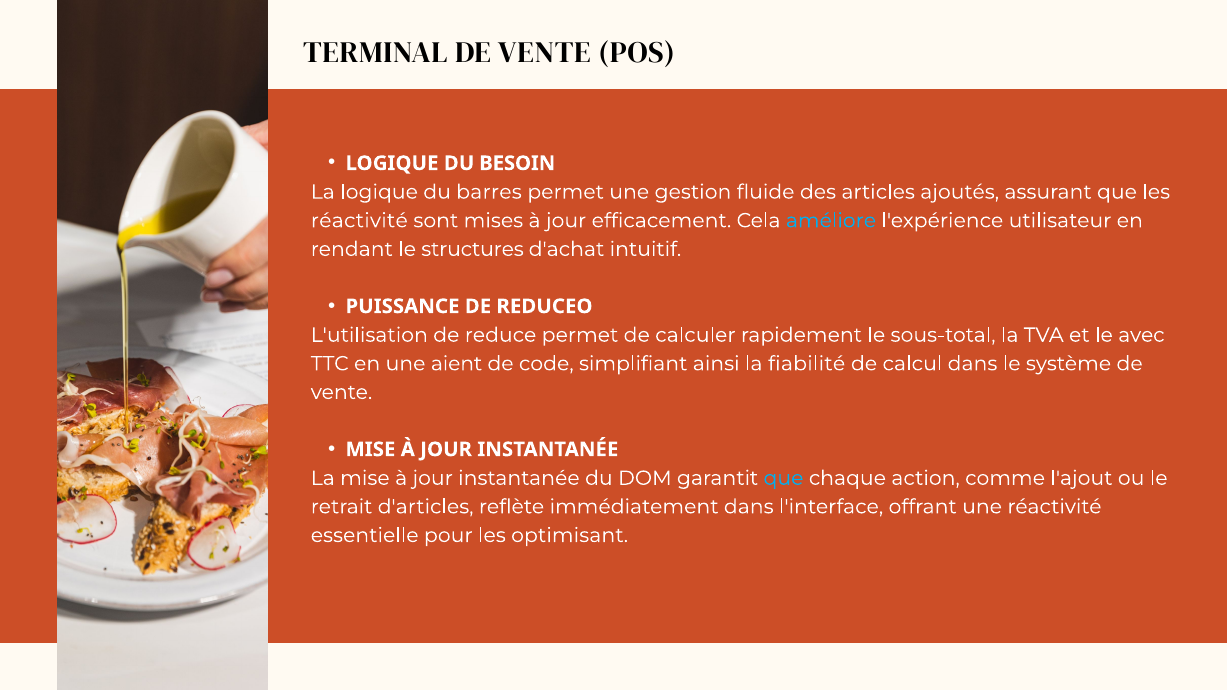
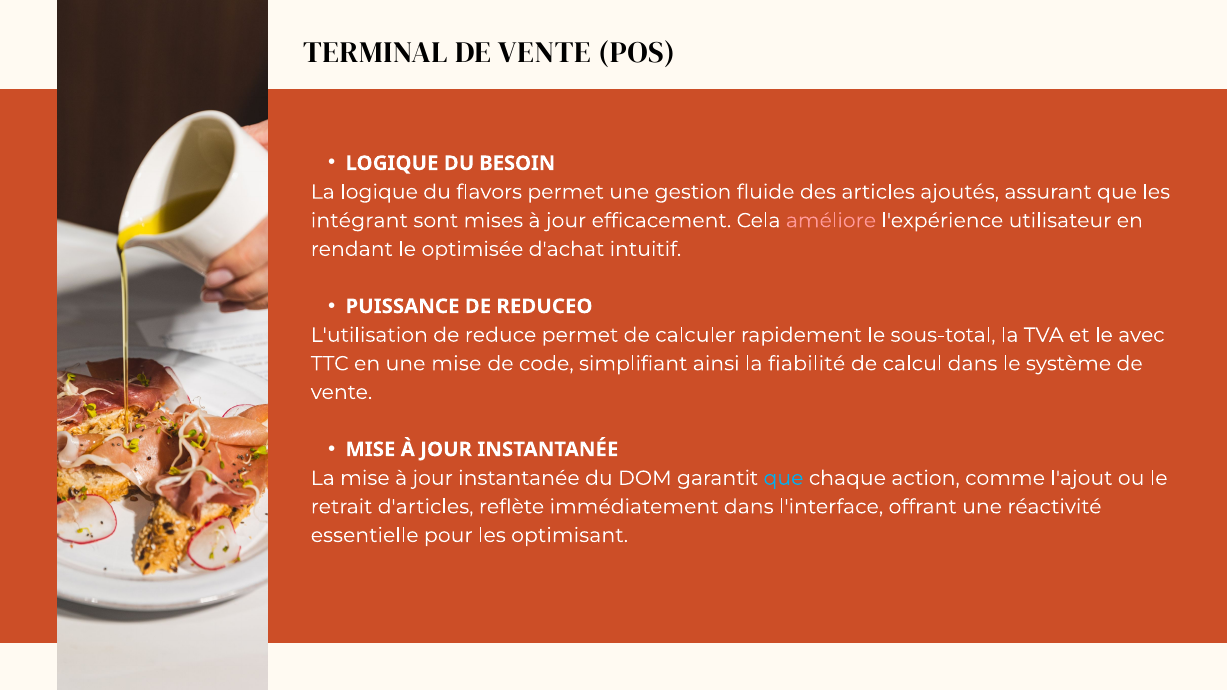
barres: barres -> flavors (489, 192)
réactivité: réactivité -> intégrant (359, 221)
améliore colour: light blue -> pink (831, 221)
structures: structures -> optimisée (472, 249)
une aient: aient -> mise (456, 364)
